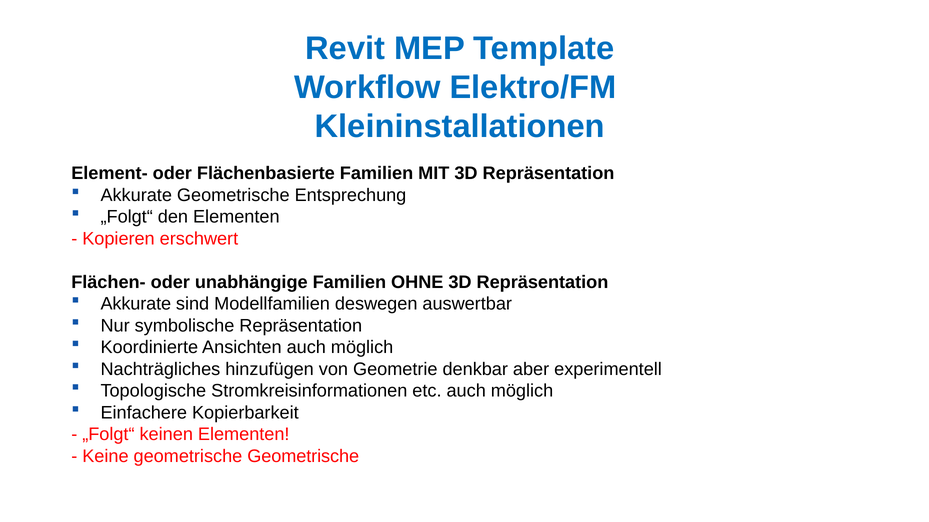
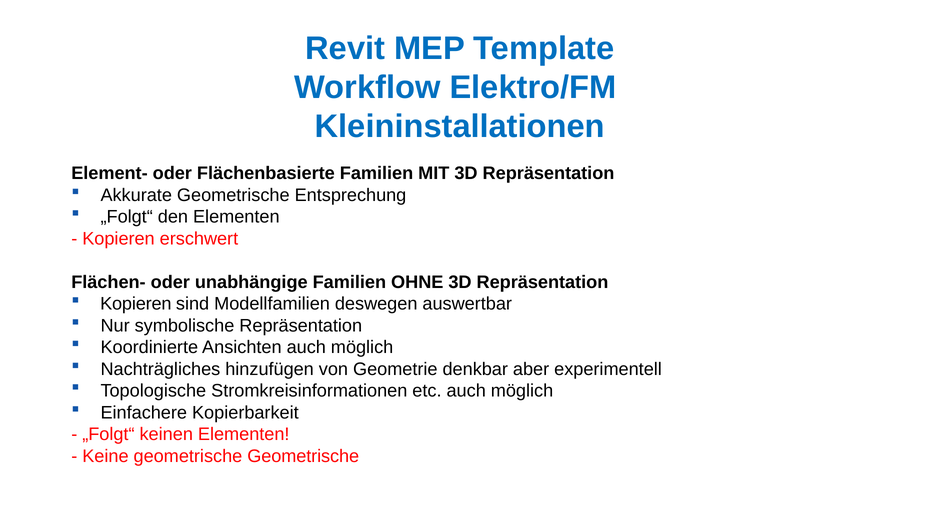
Akkurate: Akkurate -> Kopieren (136, 304)
